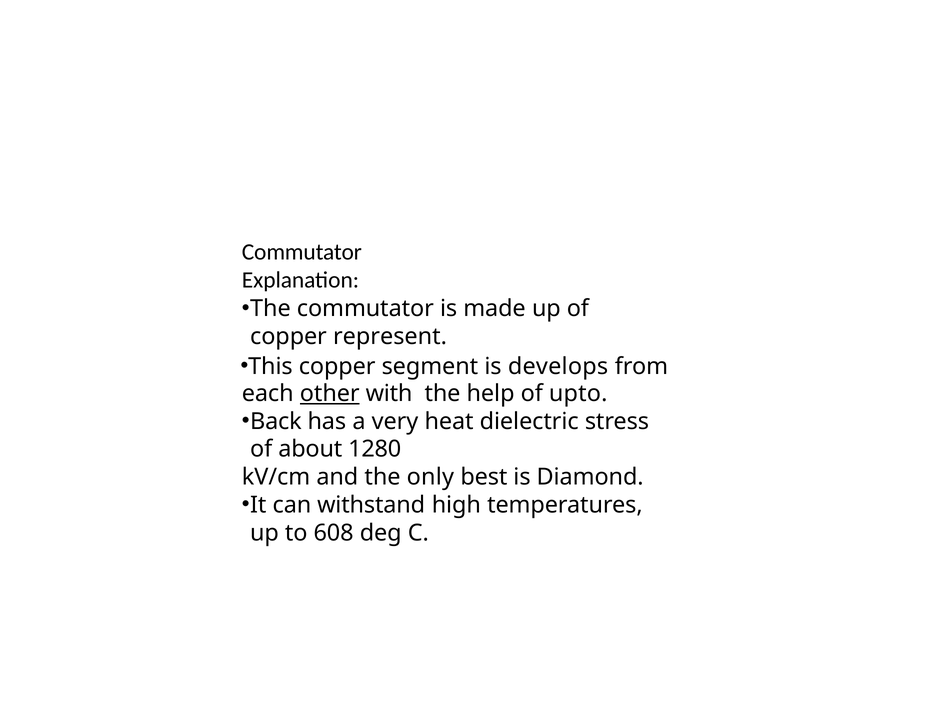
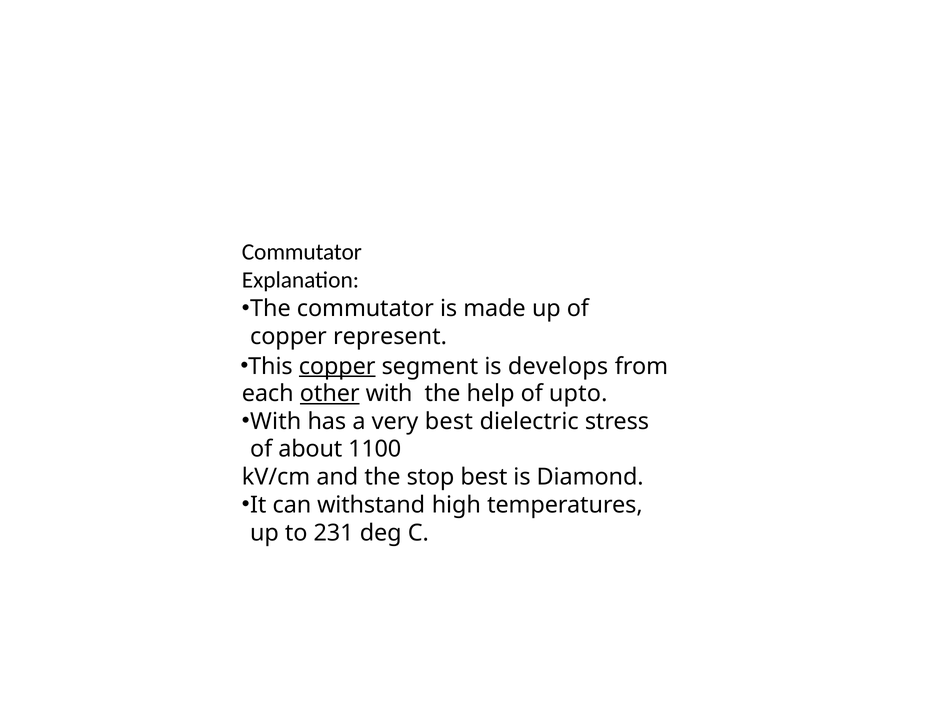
copper underline: none -> present (337, 367)
Back: Back -> With (276, 422)
very heat: heat -> best (449, 422)
1280: 1280 -> 1100 (375, 449)
only: only -> stop (431, 477)
608: 608 -> 231 (334, 533)
